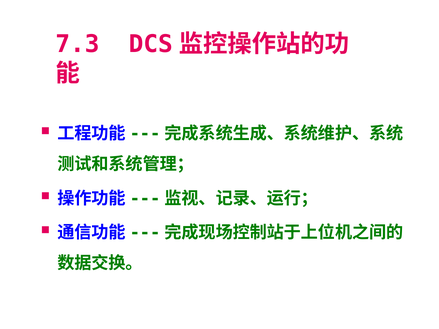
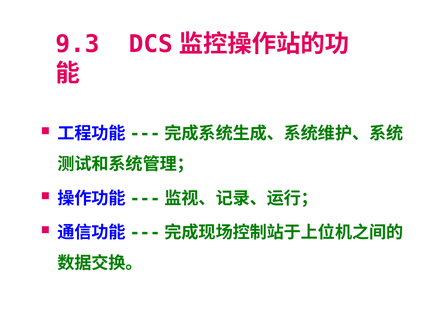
7.3: 7.3 -> 9.3 (78, 44)
